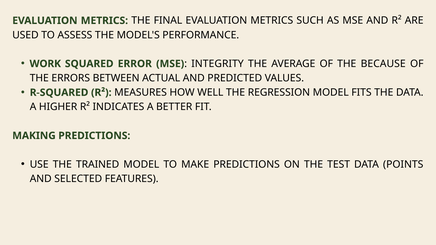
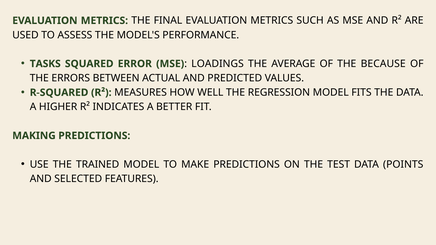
WORK: WORK -> TASKS (45, 64)
INTEGRITY: INTEGRITY -> LOADINGS (218, 64)
